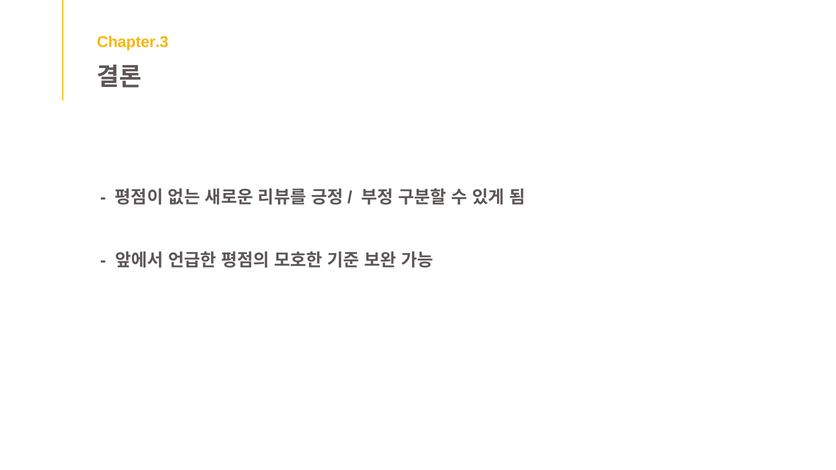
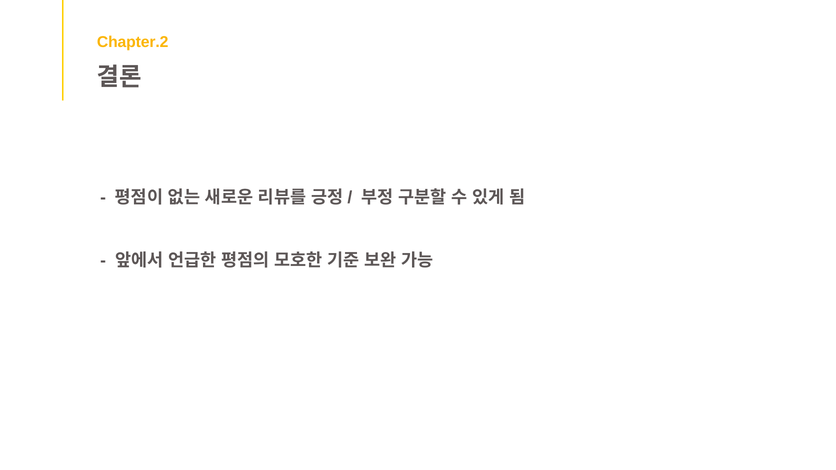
Chapter.3: Chapter.3 -> Chapter.2 (133, 42)
